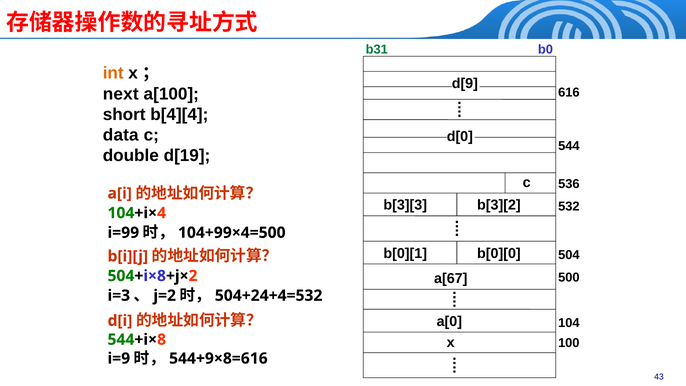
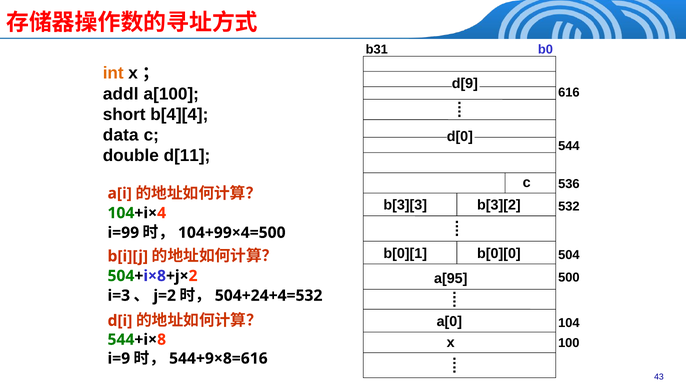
b31 colour: green -> black (377, 50)
next: next -> addl (121, 94)
d[19: d[19 -> d[11 (187, 156)
a[67: a[67 -> a[95 (451, 279)
